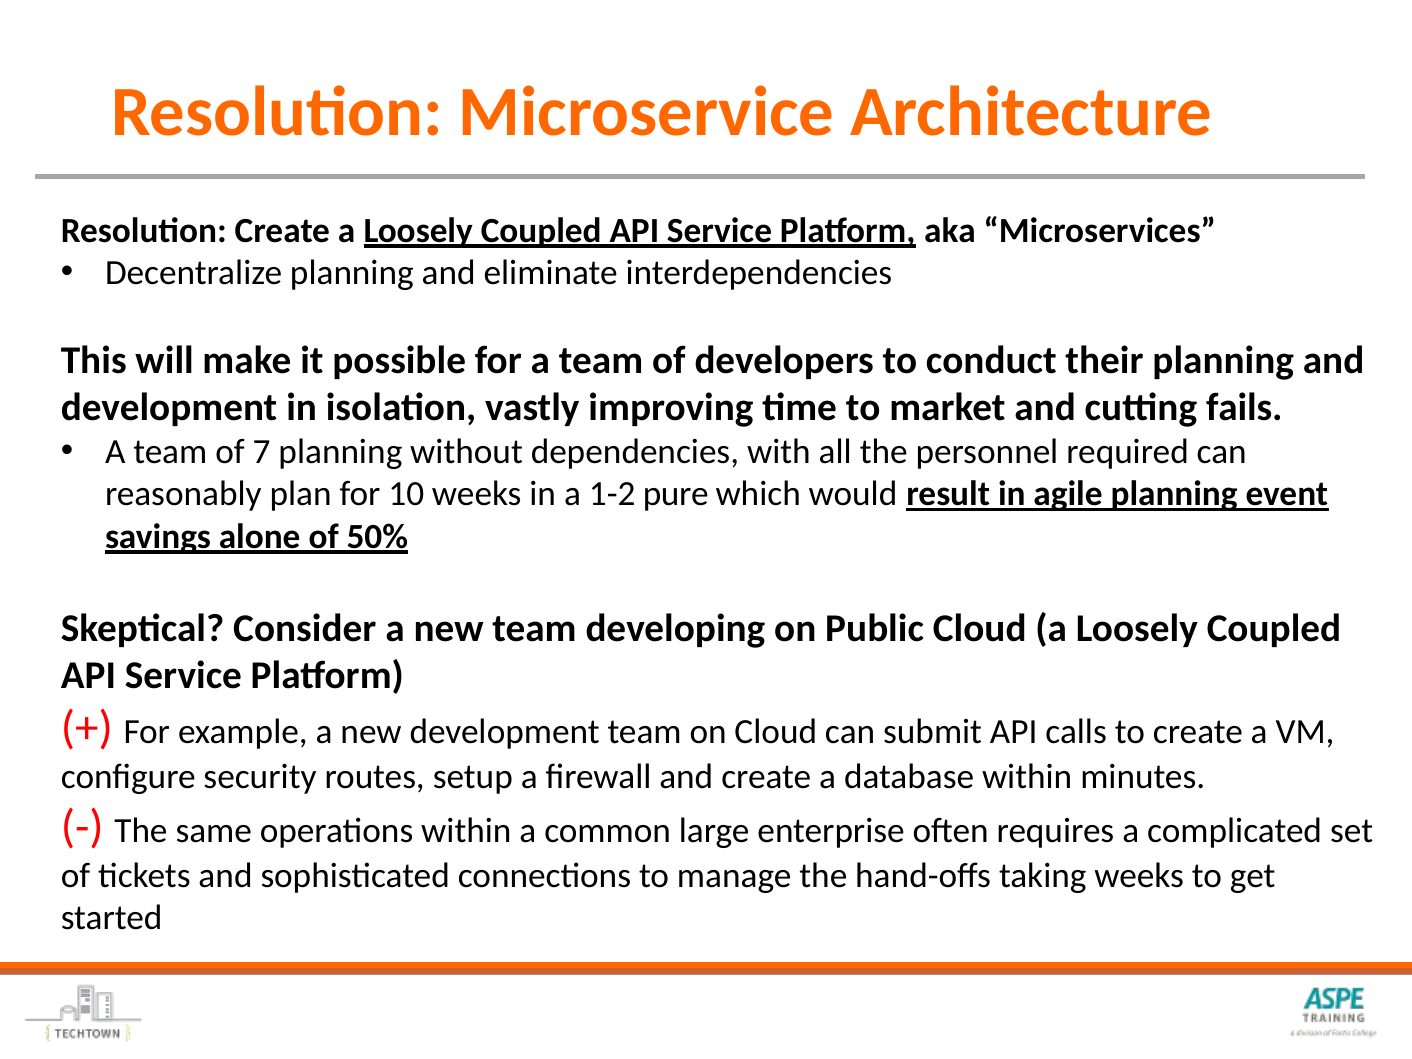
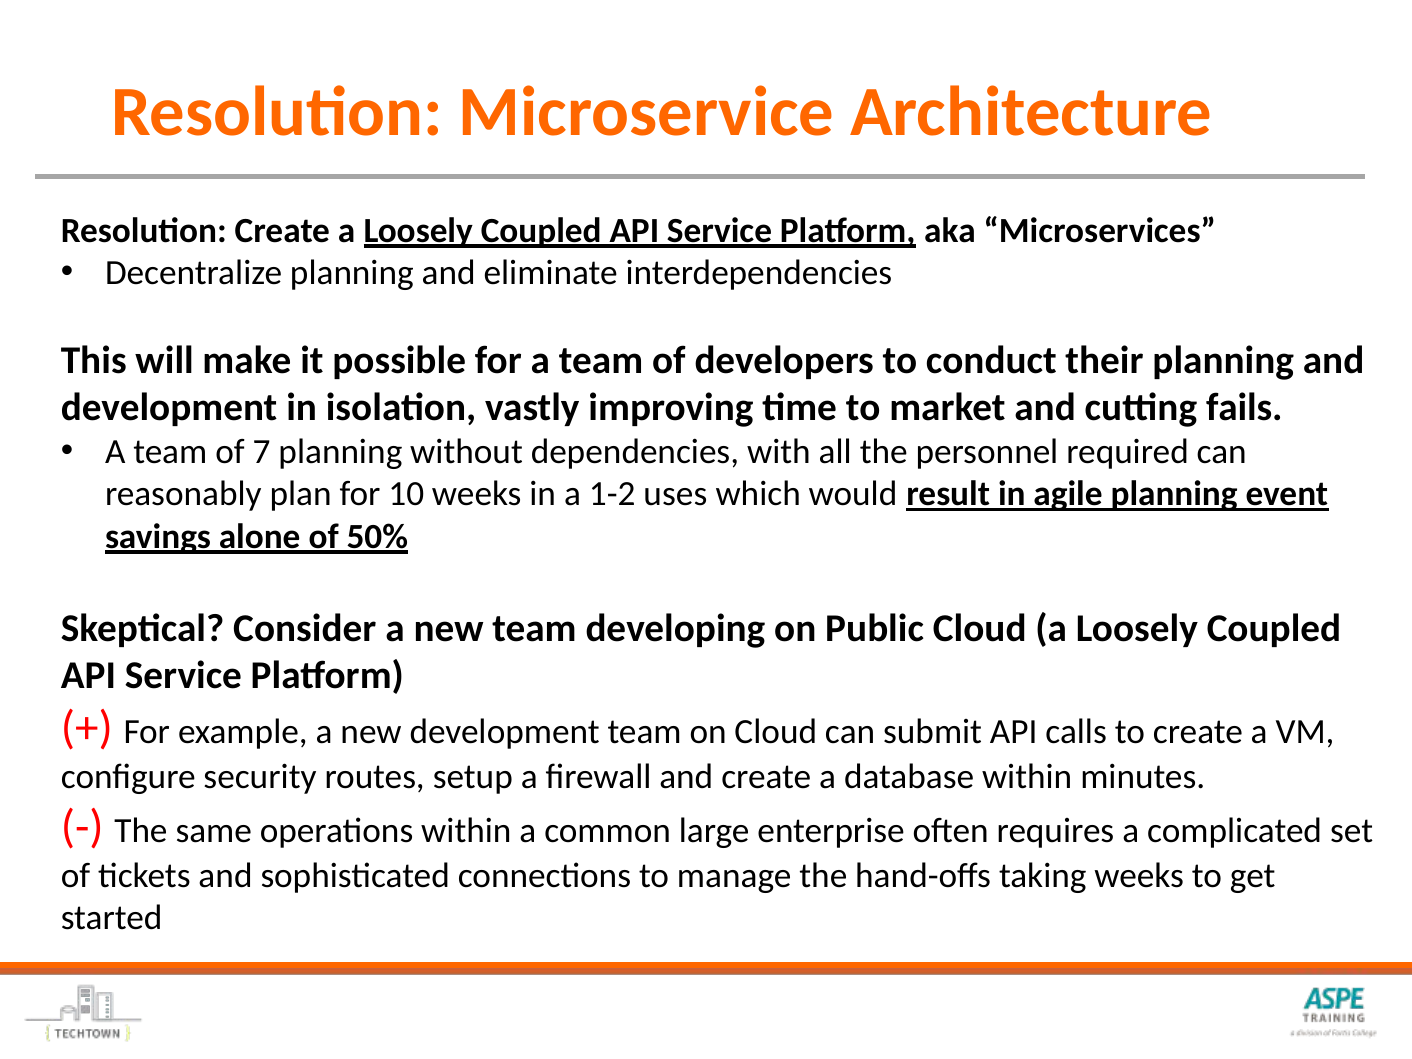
pure: pure -> uses (675, 494)
